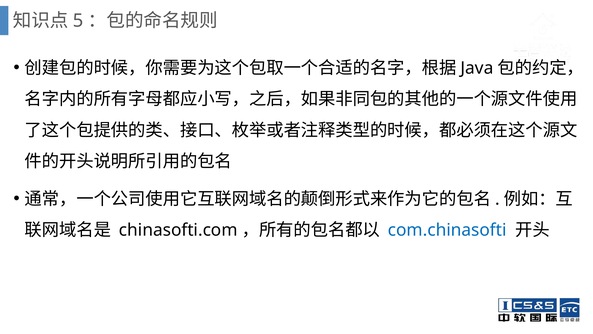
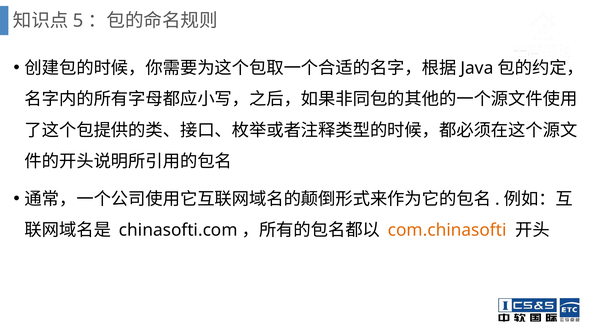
com.chinasofti colour: blue -> orange (447, 230)
